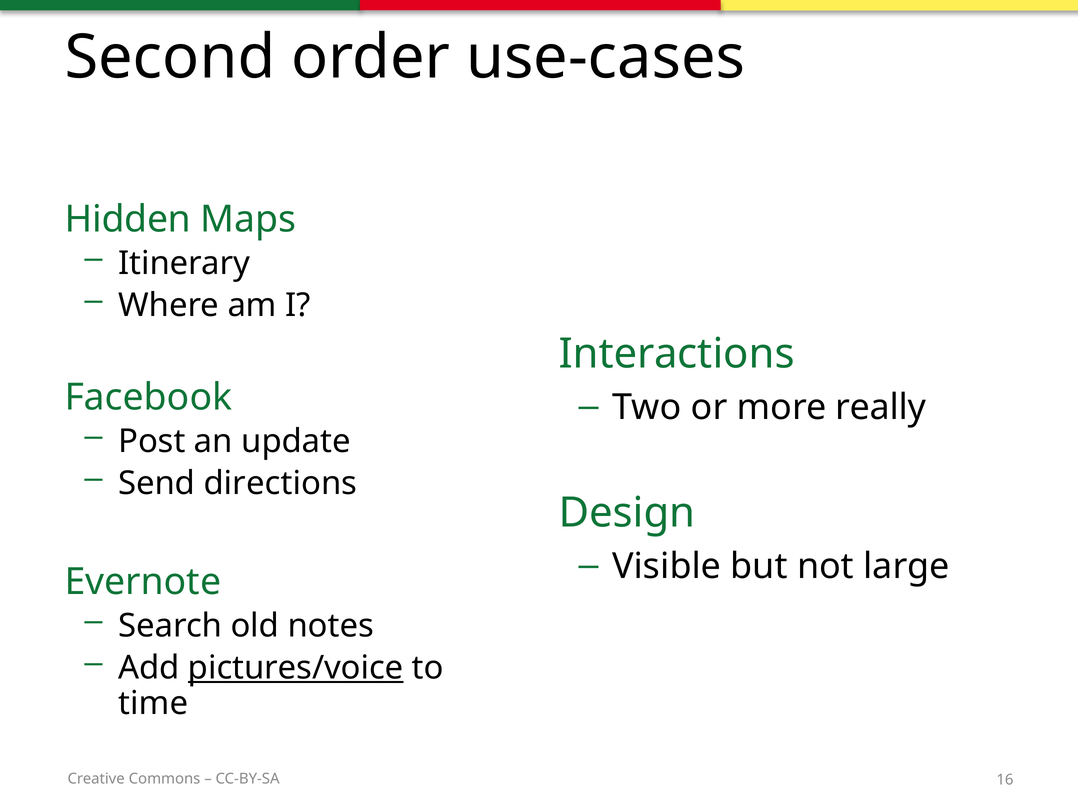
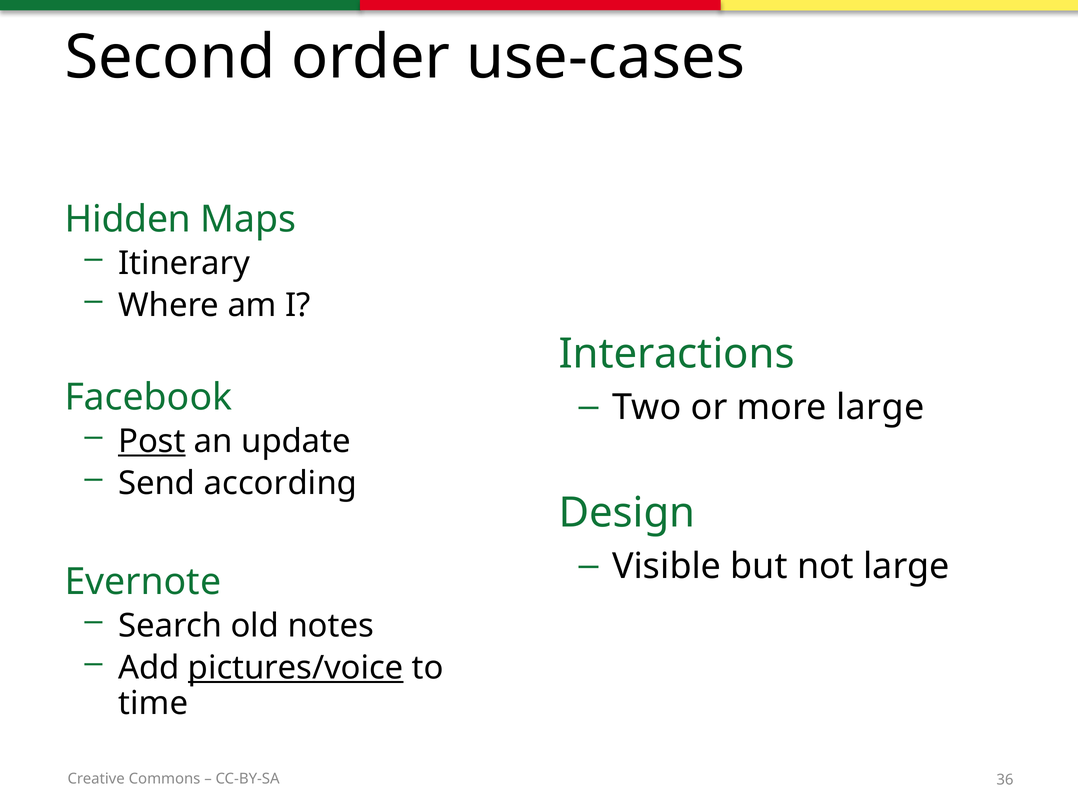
more really: really -> large (880, 407)
Post underline: none -> present (152, 441)
directions: directions -> according (280, 483)
16: 16 -> 36 (1005, 779)
